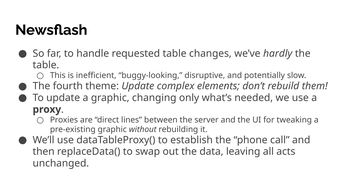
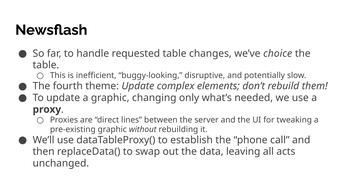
hardly: hardly -> choice (278, 53)
